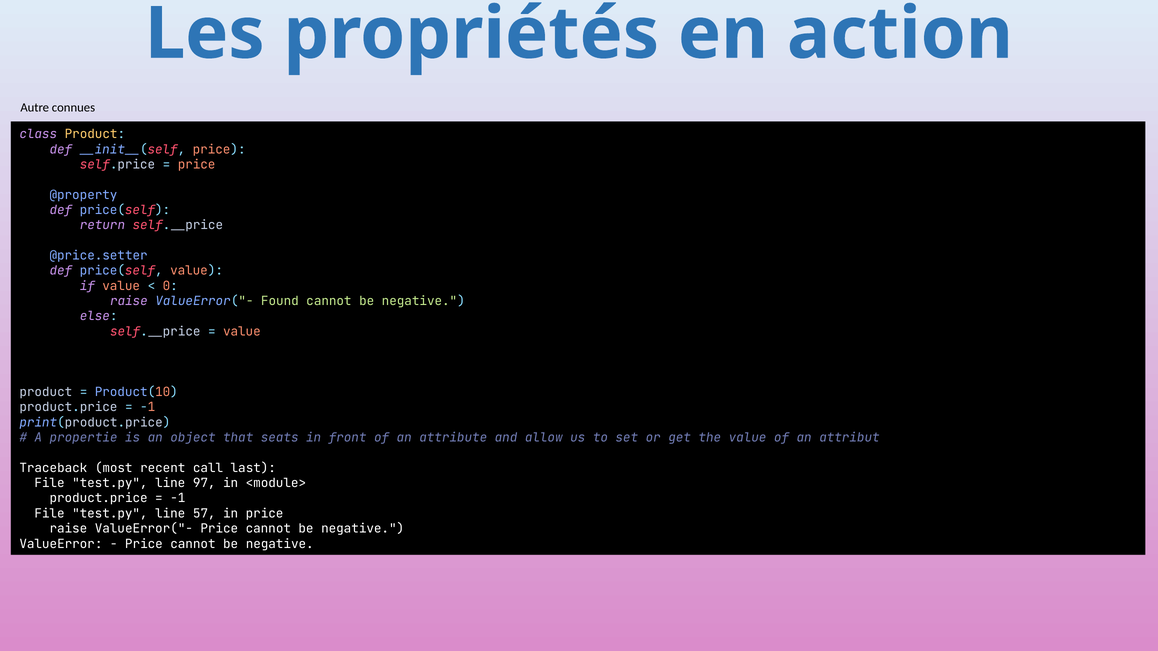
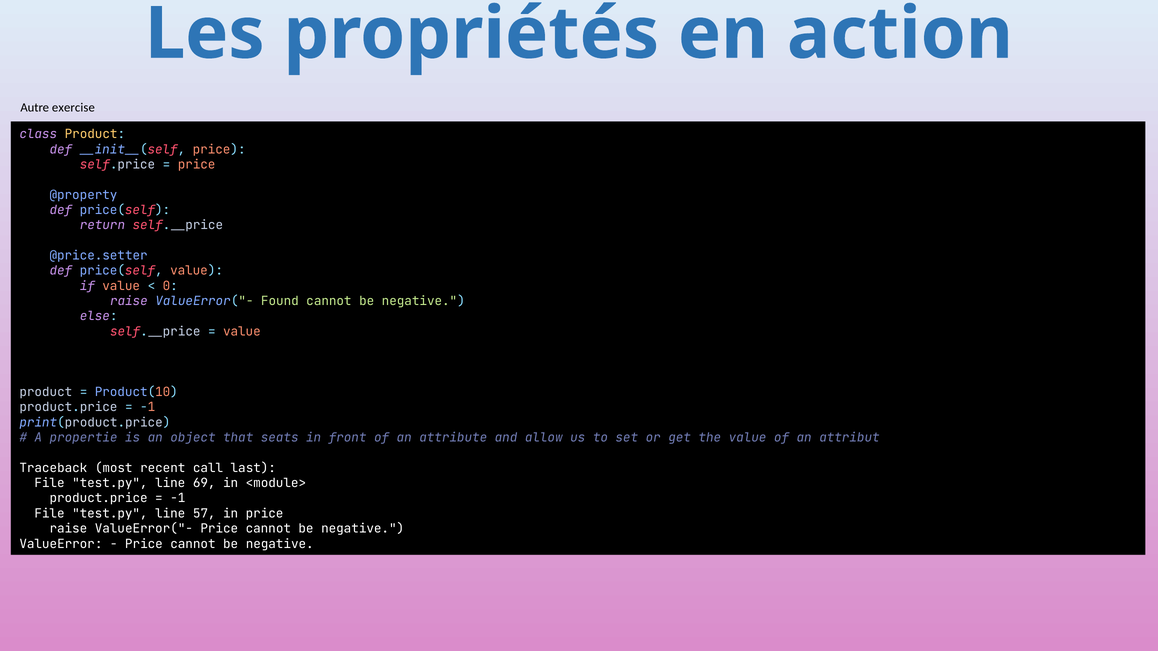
connues: connues -> exercise (73, 108)
97: 97 -> 69 (204, 483)
